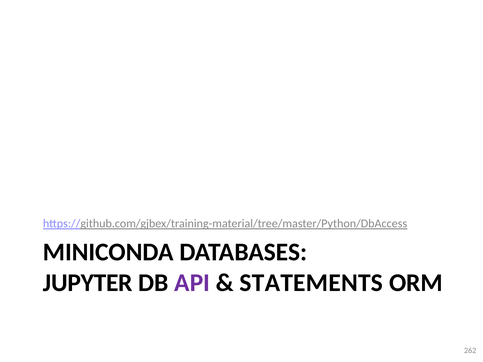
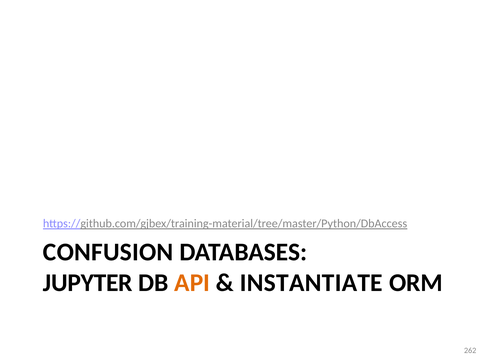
MINICONDA: MINICONDA -> CONFUSION (108, 252)
API colour: purple -> orange (192, 283)
STATEMENTS: STATEMENTS -> INSTANTIATE (311, 283)
